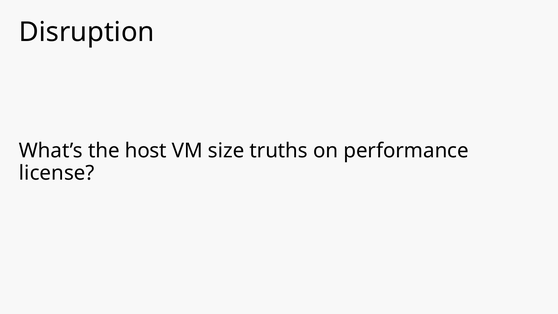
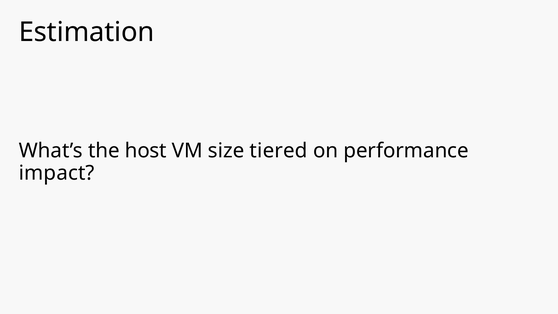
Disruption: Disruption -> Estimation (87, 32)
truths: truths -> tiered (279, 151)
license: license -> impact (57, 173)
